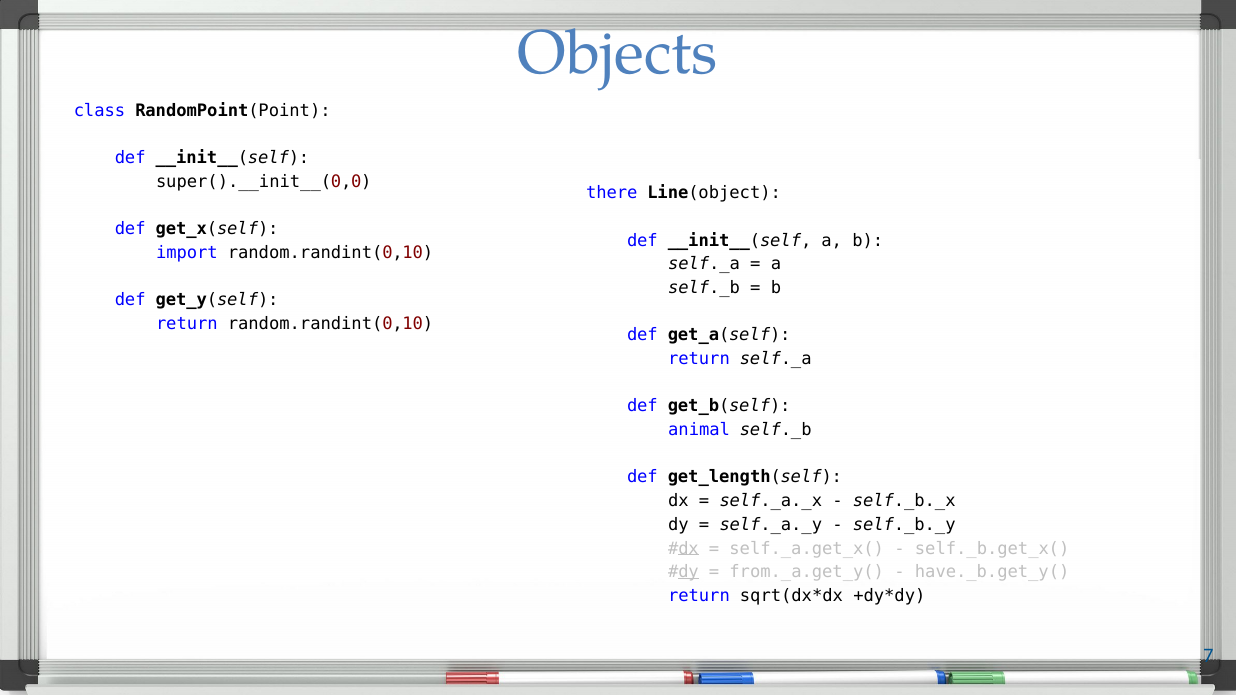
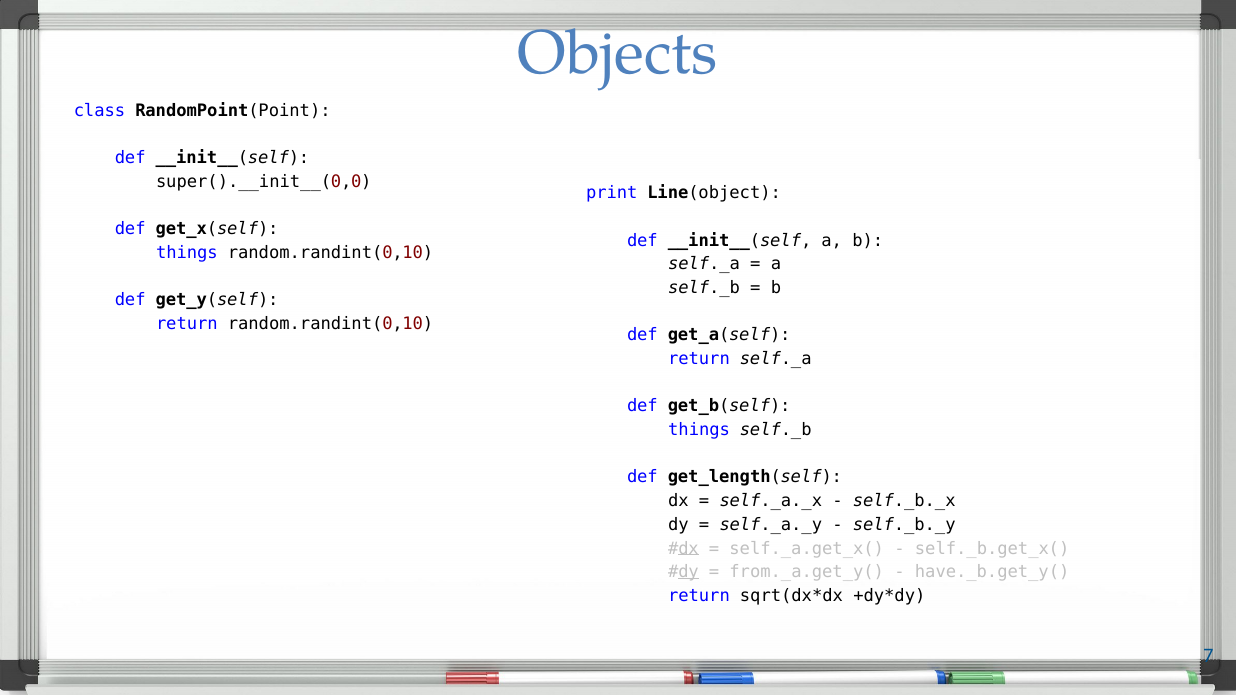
there: there -> print (612, 193)
import: import -> things (187, 253)
animal: animal -> things (699, 430)
